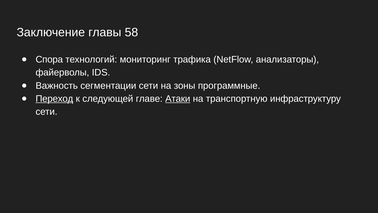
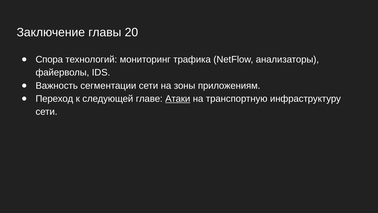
58: 58 -> 20 (131, 32)
программные: программные -> приложениям (229, 86)
Переход underline: present -> none (54, 99)
